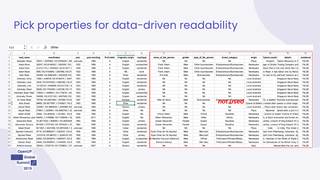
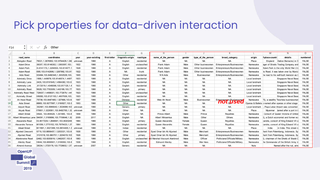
readability: readability -> interaction (209, 25)
